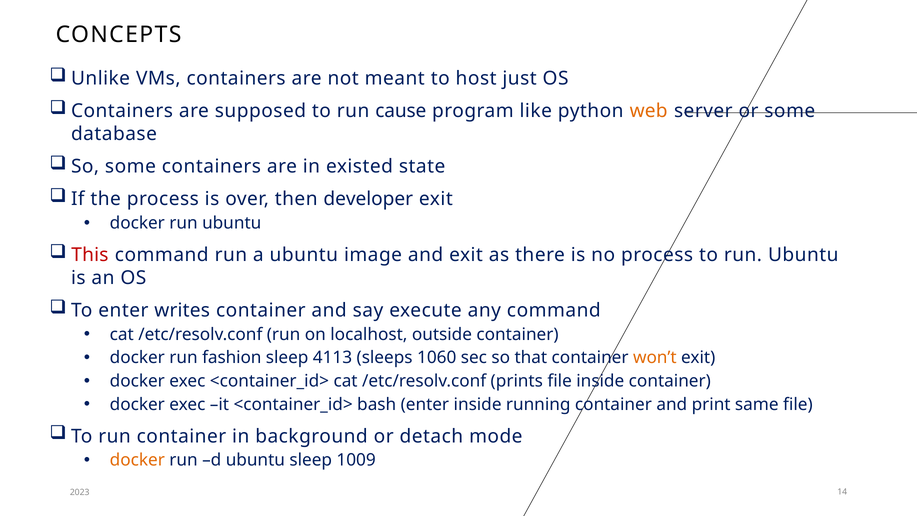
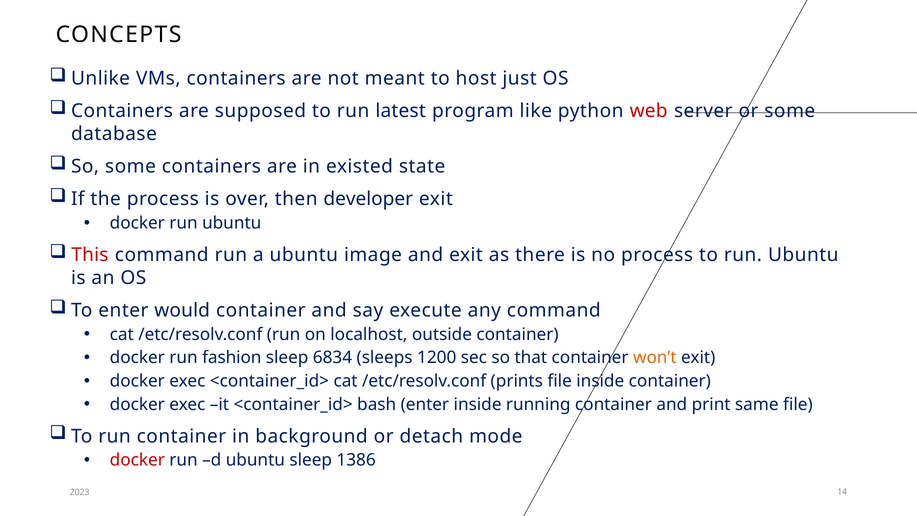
cause: cause -> latest (401, 111)
web colour: orange -> red (649, 111)
writes: writes -> would (182, 310)
4113: 4113 -> 6834 (333, 358)
1060: 1060 -> 1200 (437, 358)
docker colour: orange -> red (137, 460)
1009: 1009 -> 1386 (356, 460)
